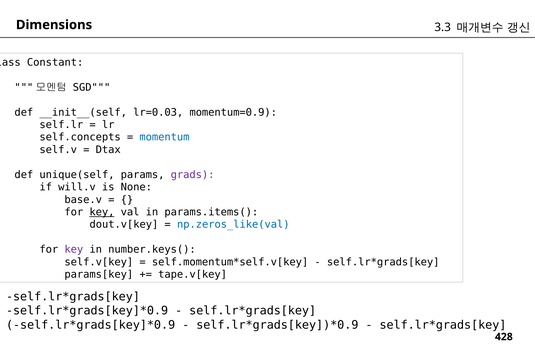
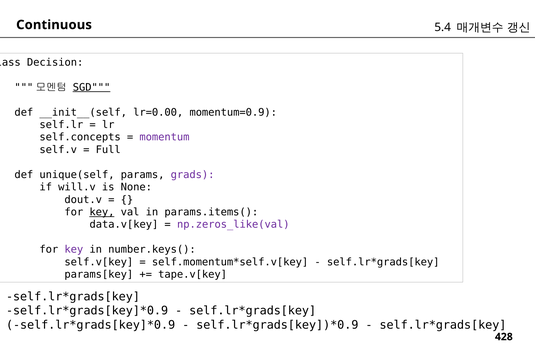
Dimensions: Dimensions -> Continuous (54, 25)
3.3: 3.3 -> 5.4 (443, 27)
Constant: Constant -> Decision (55, 62)
SGD underline: none -> present (92, 87)
lr=0.03: lr=0.03 -> lr=0.00 (158, 112)
momentum colour: blue -> purple (164, 137)
Dtax: Dtax -> Full (108, 150)
base.v: base.v -> dout.v (83, 200)
dout.v[key: dout.v[key -> data.v[key (124, 225)
np.zeros_like(val colour: blue -> purple (233, 225)
